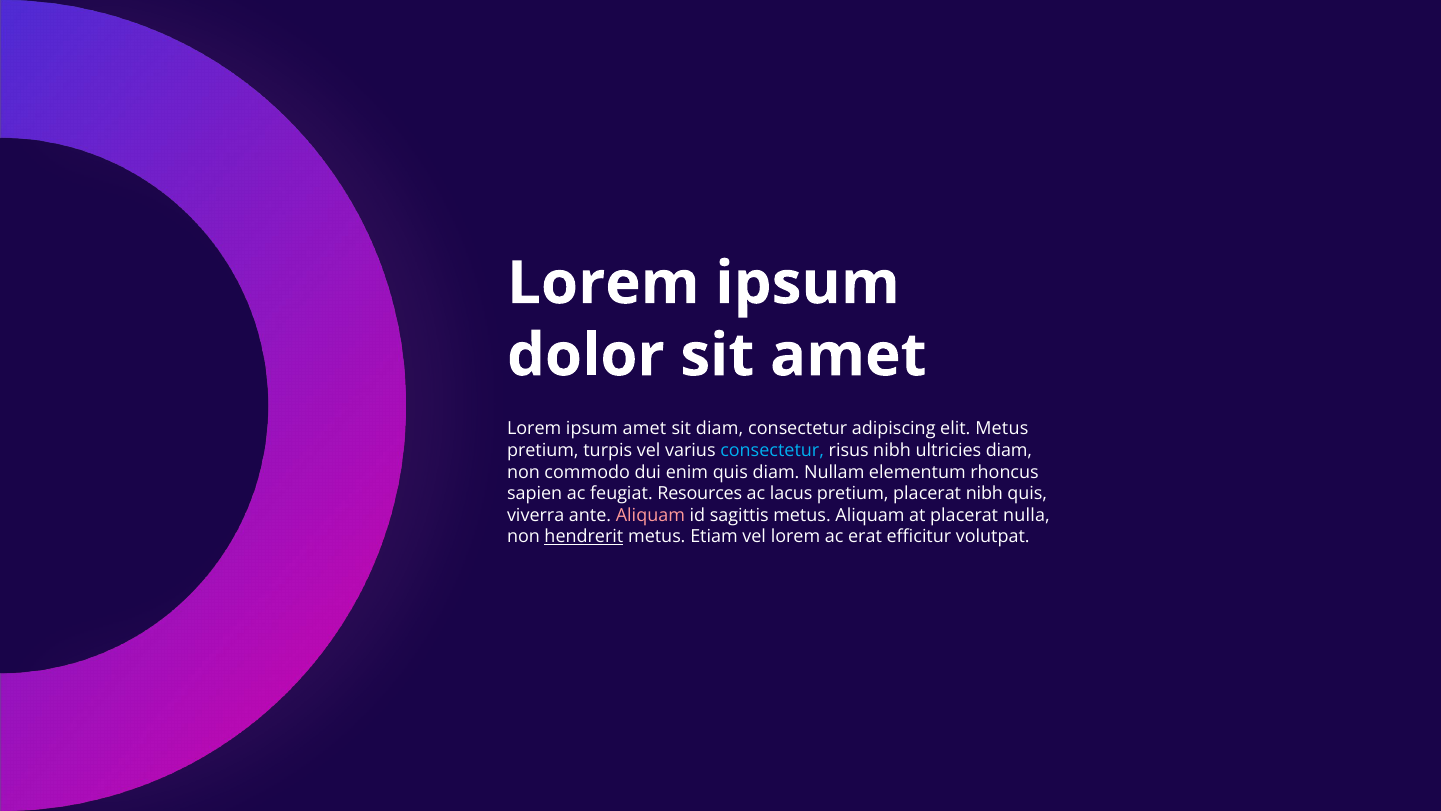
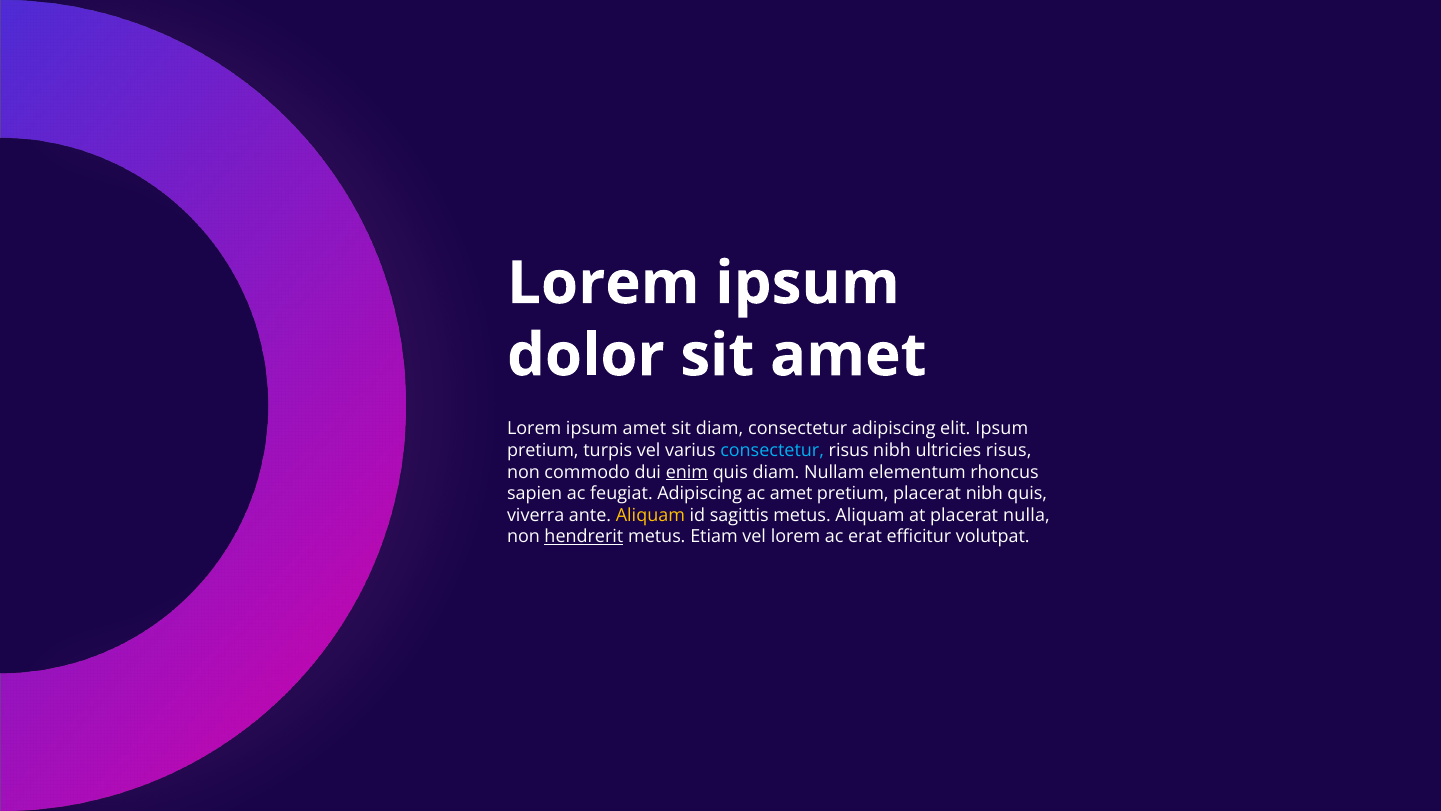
elit Metus: Metus -> Ipsum (1002, 429)
ultricies diam: diam -> risus (1009, 450)
enim underline: none -> present (687, 472)
feugiat Resources: Resources -> Adipiscing (700, 493)
ac lacus: lacus -> amet (791, 493)
Aliquam colour: pink -> yellow (650, 515)
